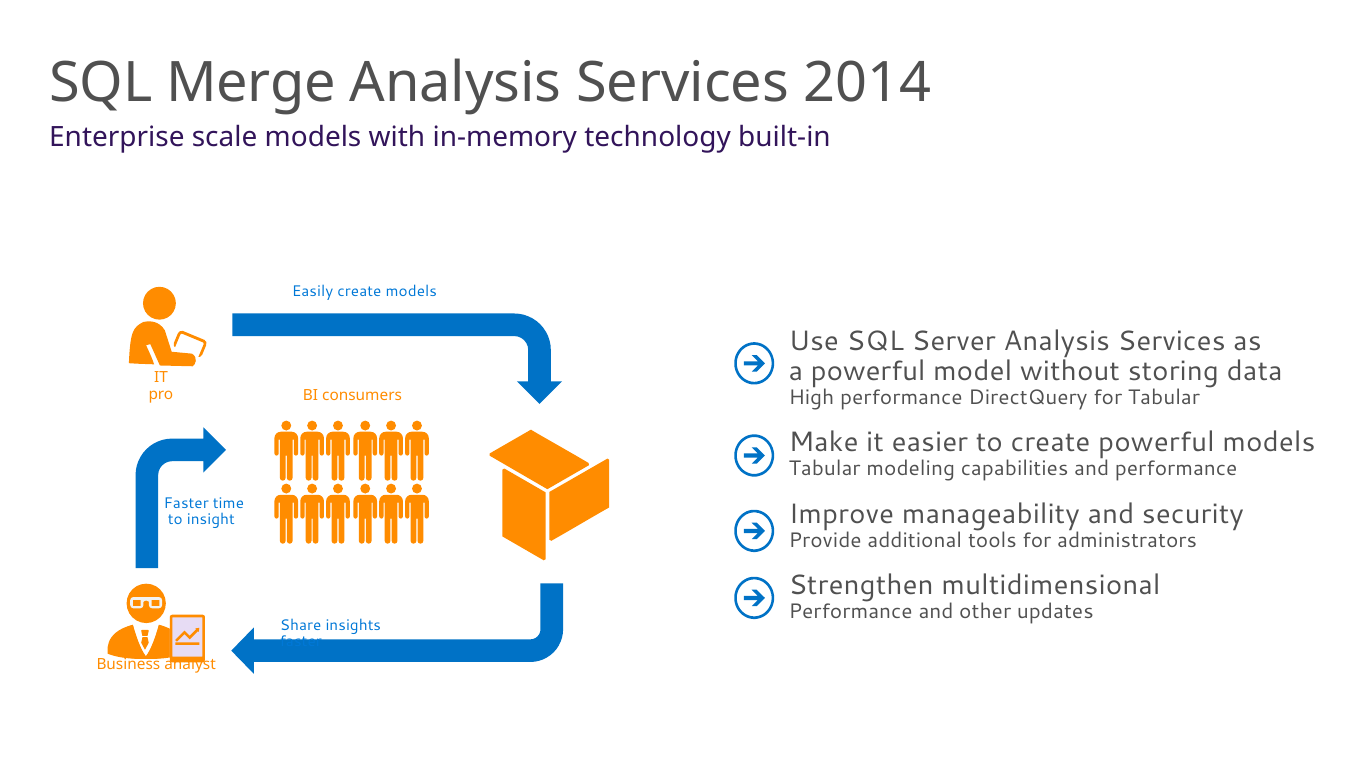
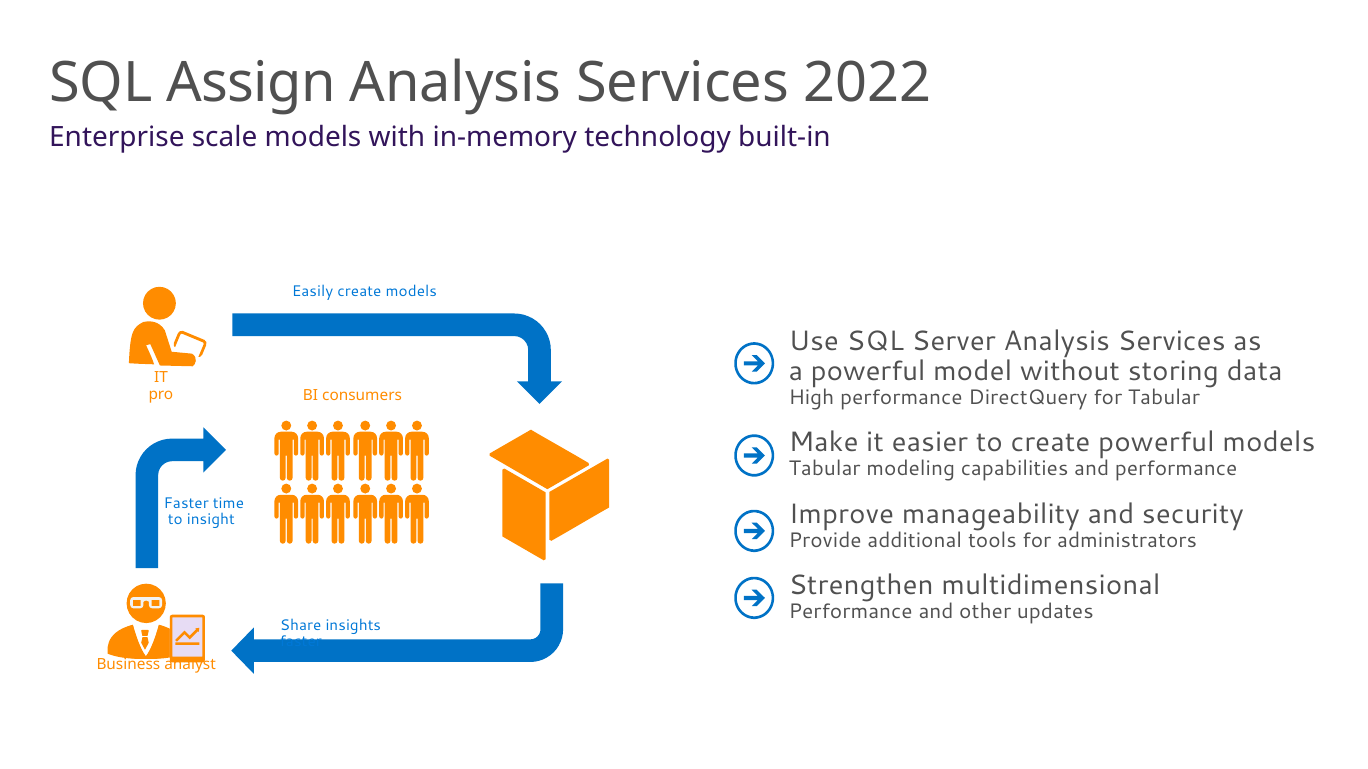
Merge: Merge -> Assign (251, 83)
2014: 2014 -> 2022 (867, 83)
